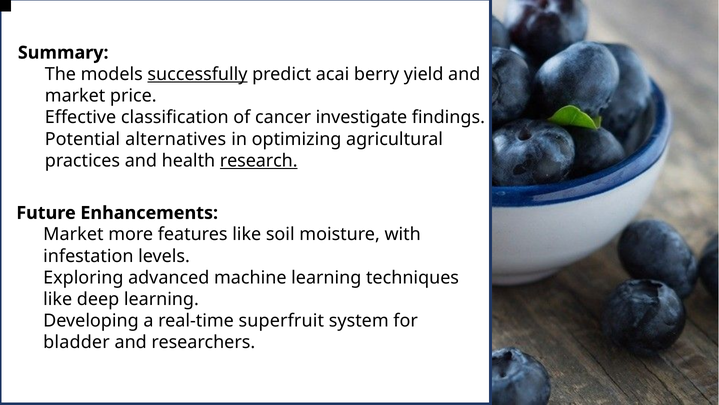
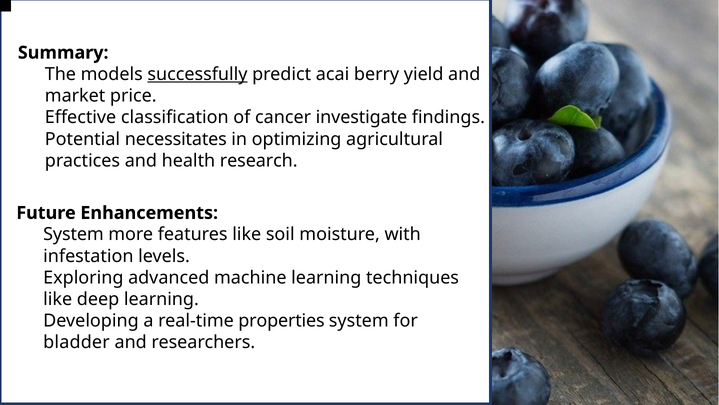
alternatives: alternatives -> necessitates (176, 139)
research underline: present -> none (259, 160)
Market: Market -> System (73, 234)
superfruit: superfruit -> properties (281, 321)
